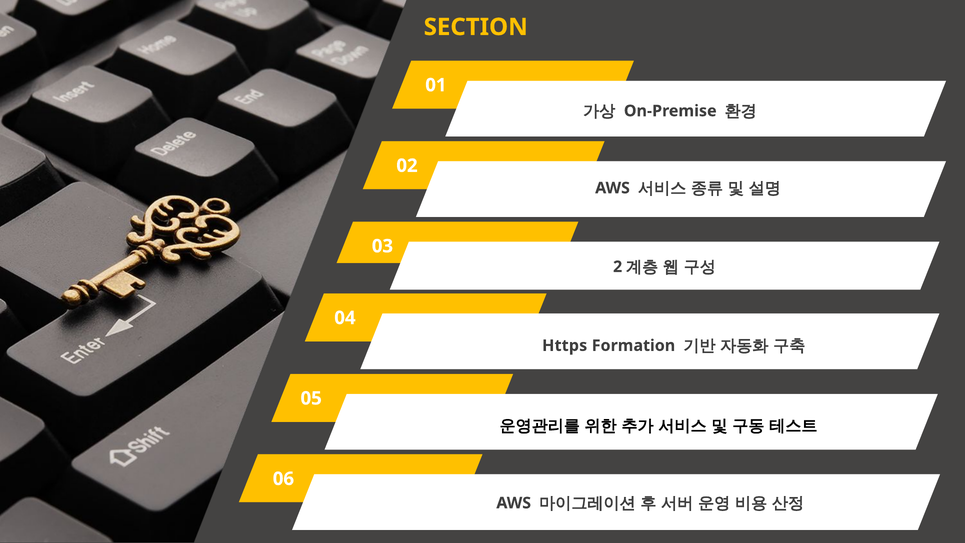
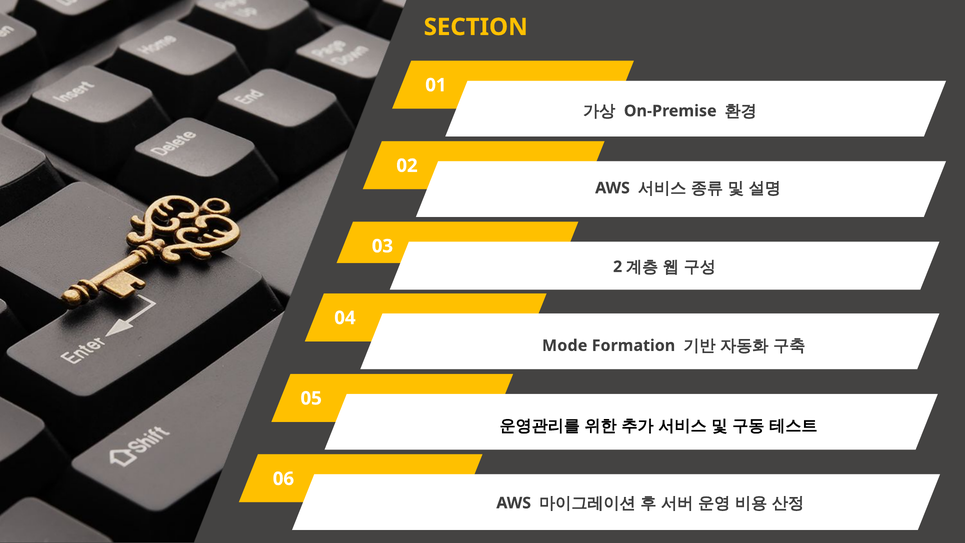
Https: Https -> Mode (565, 345)
